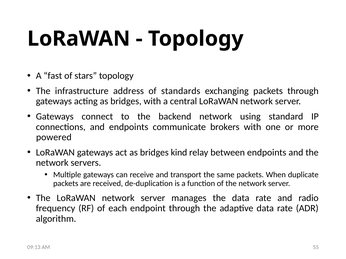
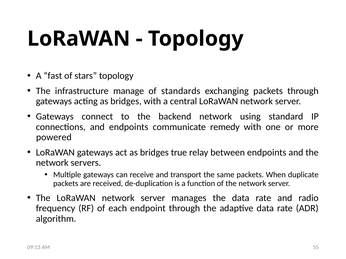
address: address -> manage (129, 91)
brokers: brokers -> remedy (225, 127)
kind: kind -> true (179, 153)
